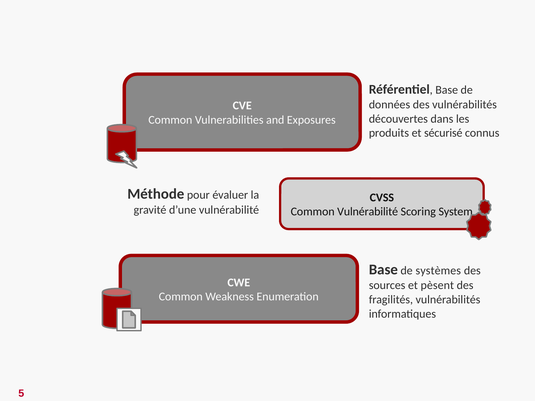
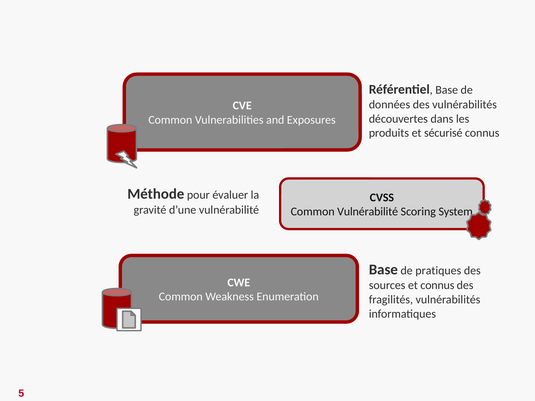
systèmes: systèmes -> pratiques (438, 271)
et pèsent: pèsent -> connus (437, 286)
